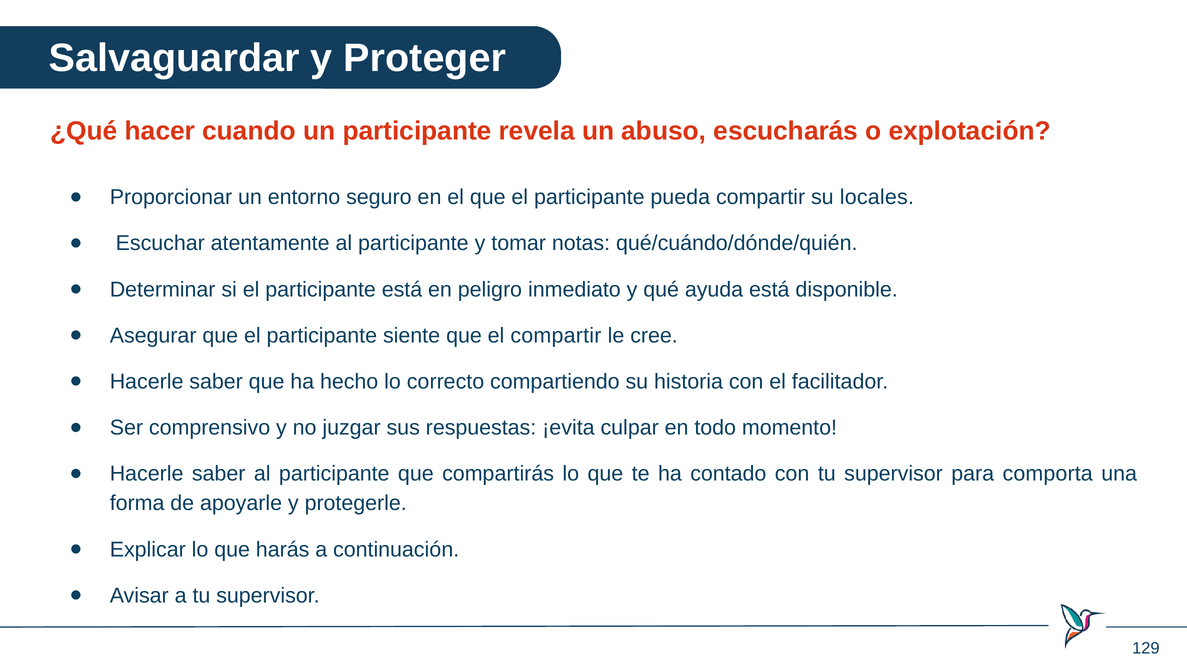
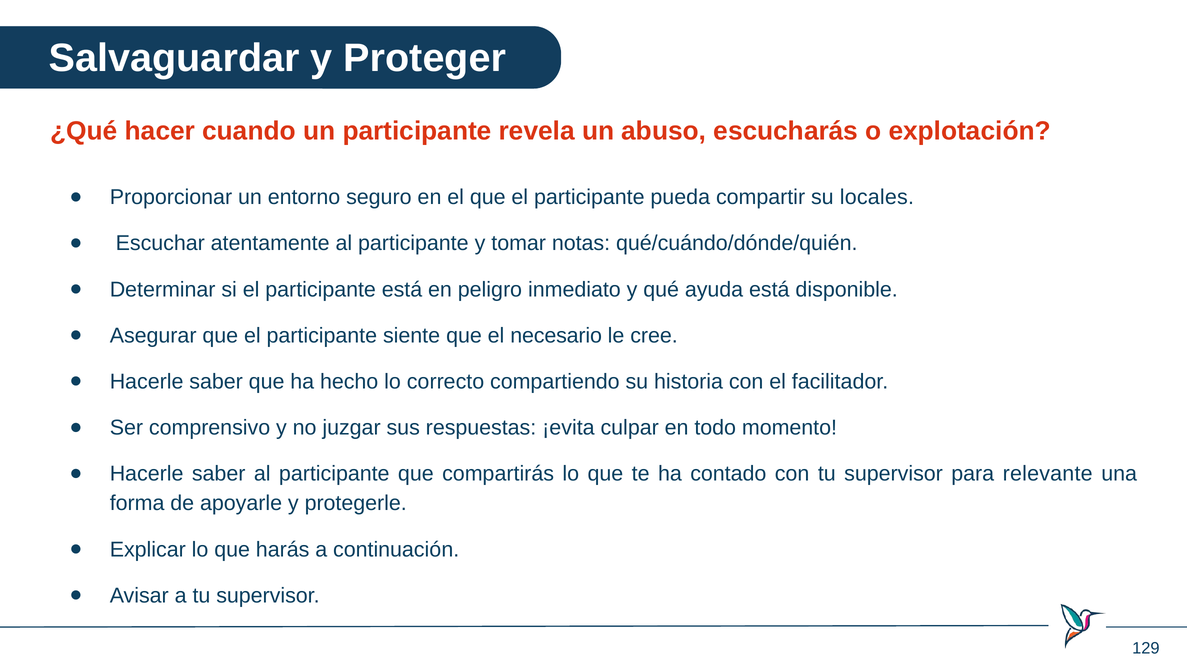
el compartir: compartir -> necesario (556, 335)
comporta: comporta -> relevante (1048, 474)
